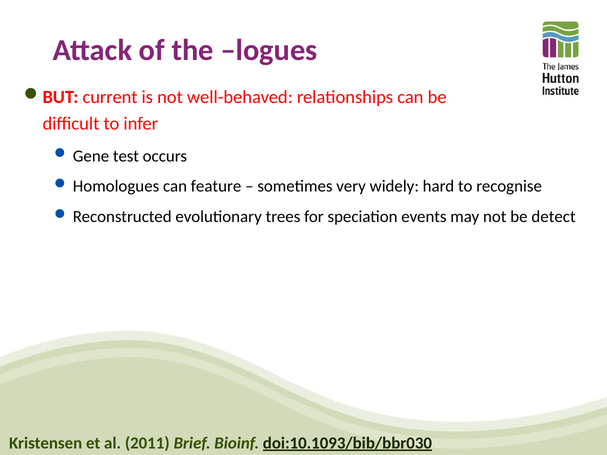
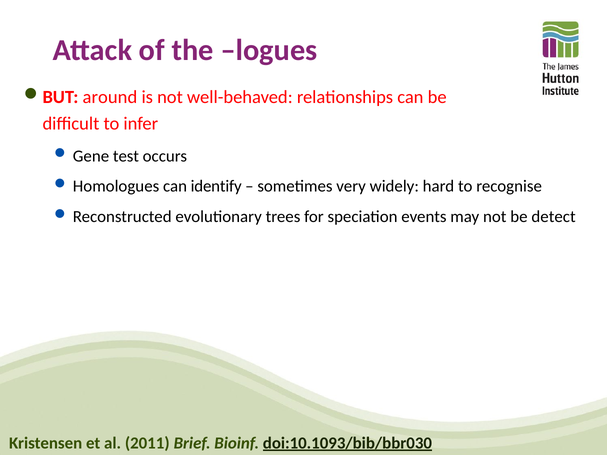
current: current -> around (110, 97)
feature: feature -> identify (216, 186)
